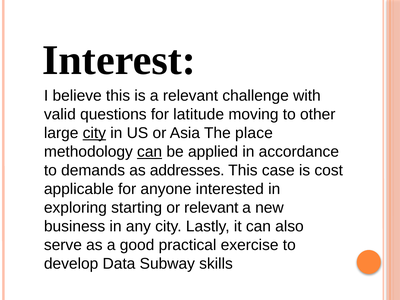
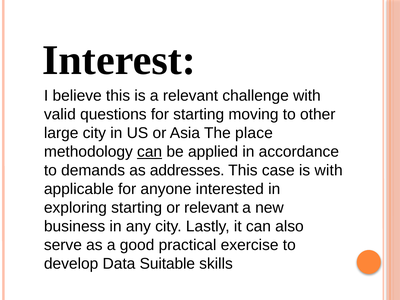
for latitude: latitude -> starting (199, 114)
city underline: present -> none (94, 133)
is cost: cost -> with (329, 170)
Subway: Subway -> Suitable (167, 264)
